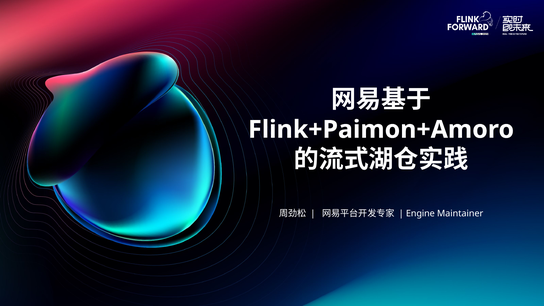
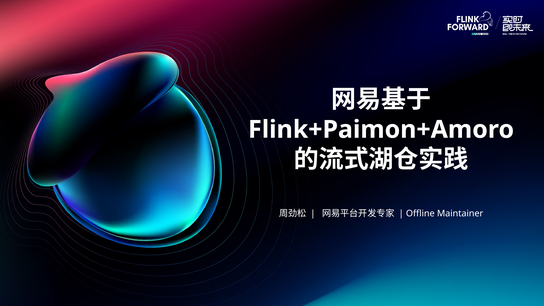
Engine: Engine -> Offline (420, 214)
